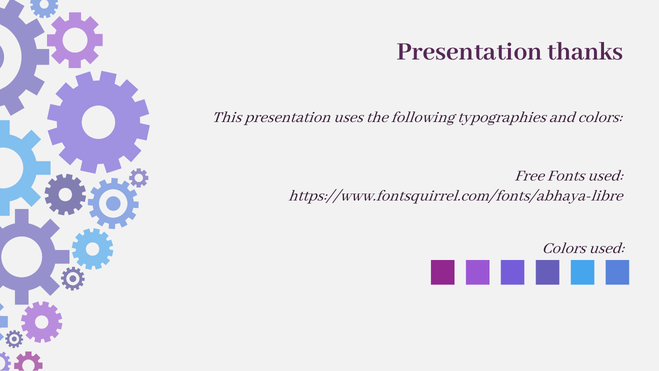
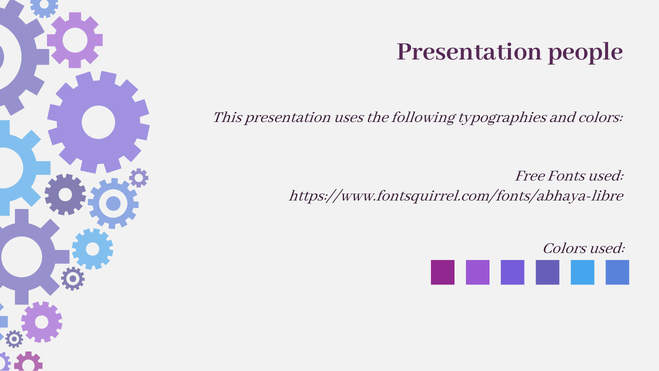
thanks: thanks -> people (585, 51)
